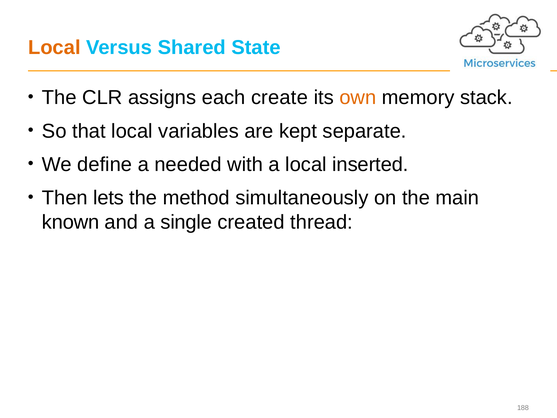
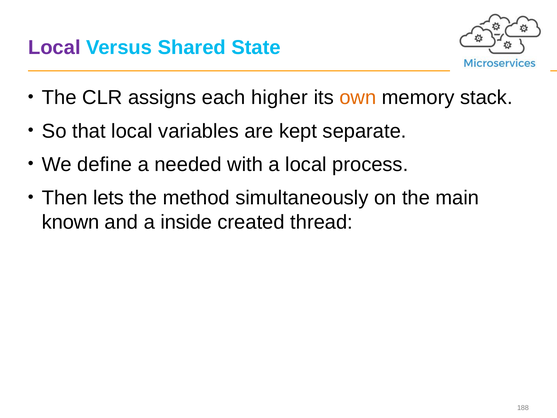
Local colour: orange -> purple (54, 48)
create: create -> higher (279, 98)
inserted: inserted -> process (370, 164)
single: single -> inside (186, 222)
